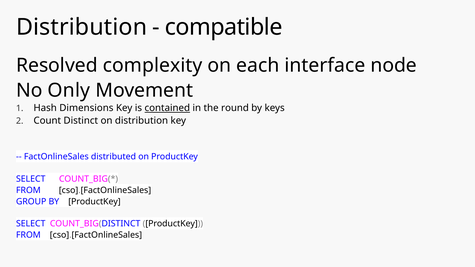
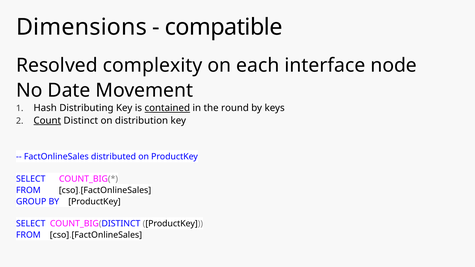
Distribution: Distribution -> Dimensions (82, 27)
Only: Only -> Date (69, 90)
Dimensions: Dimensions -> Distributing (86, 108)
Count underline: none -> present (47, 121)
